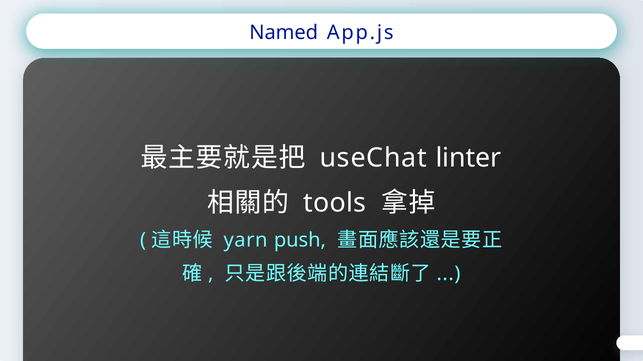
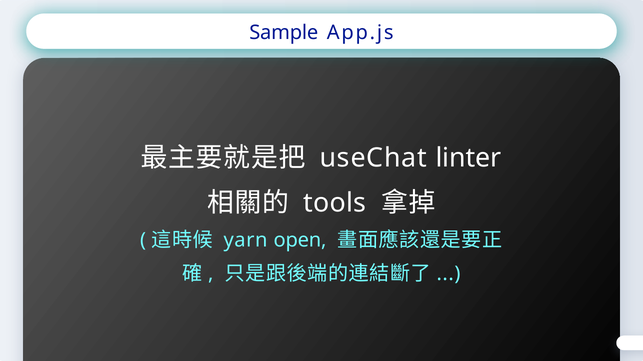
Named: Named -> Sample (284, 33)
push: push -> open (300, 240)
